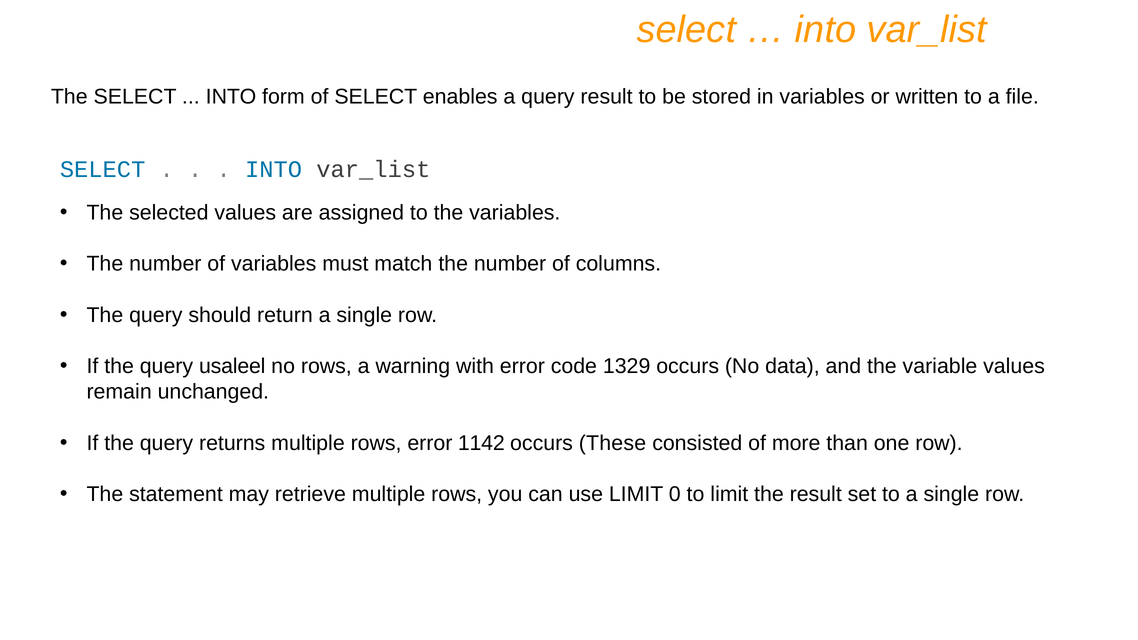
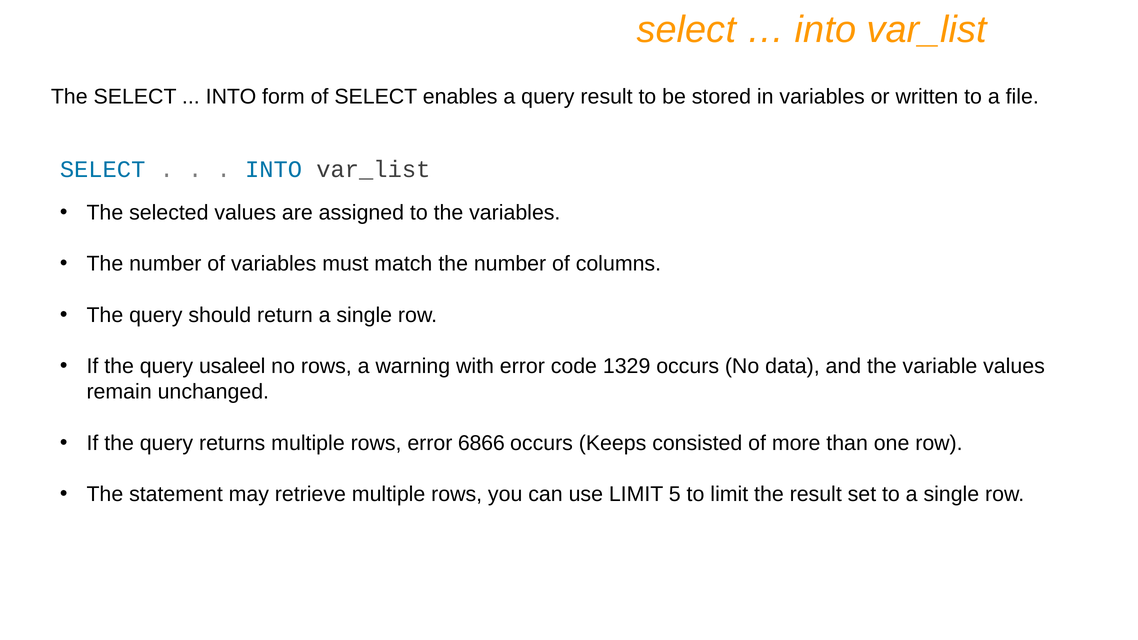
1142: 1142 -> 6866 (481, 443)
These: These -> Keeps (613, 443)
0: 0 -> 5 (675, 494)
